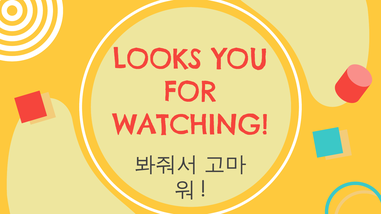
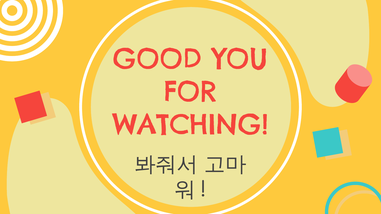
LOOKS: LOOKS -> GOOD (157, 59)
